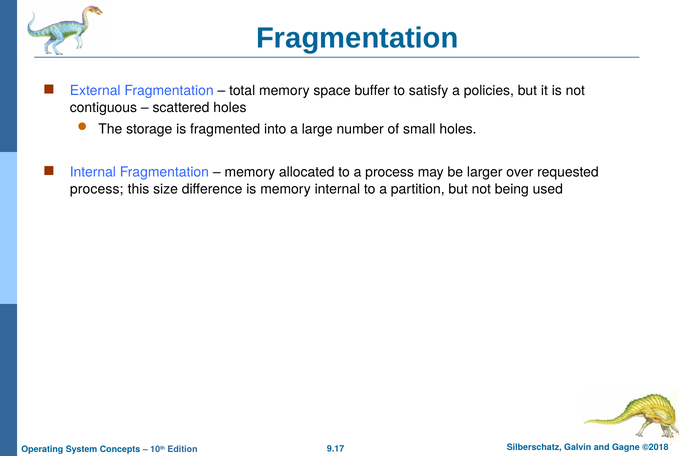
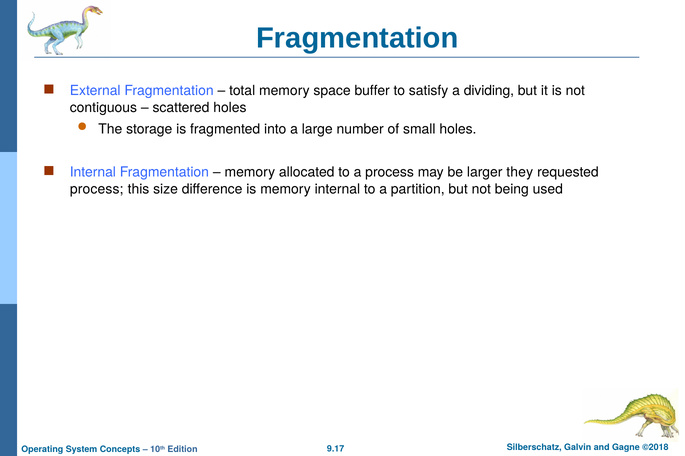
policies: policies -> dividing (489, 91)
over: over -> they (520, 172)
